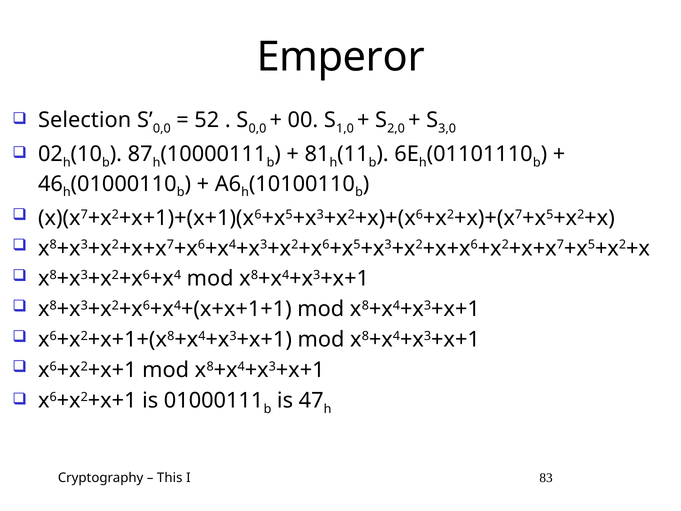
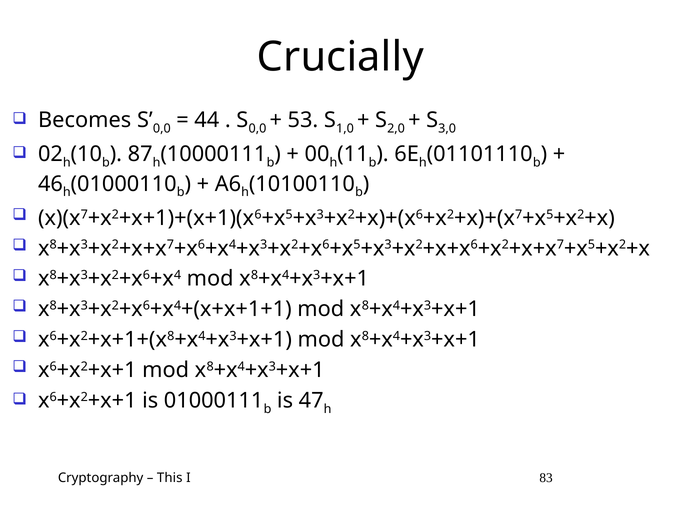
Emperor: Emperor -> Crucially (340, 57)
Selection: Selection -> Becomes (85, 120)
52: 52 -> 44 (207, 120)
00: 00 -> 53 (303, 120)
81: 81 -> 00 (317, 154)
